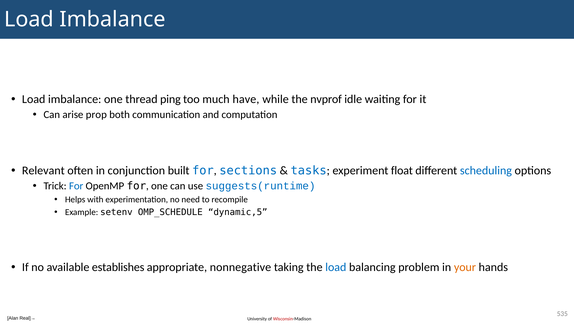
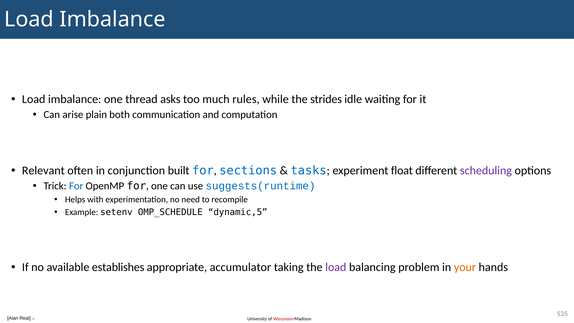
ping: ping -> asks (170, 99)
have: have -> rules (246, 99)
nvprof: nvprof -> strides (326, 99)
prop: prop -> plain (96, 115)
scheduling colour: blue -> purple (486, 171)
nonnegative: nonnegative -> accumulator (240, 267)
load colour: blue -> purple (336, 267)
